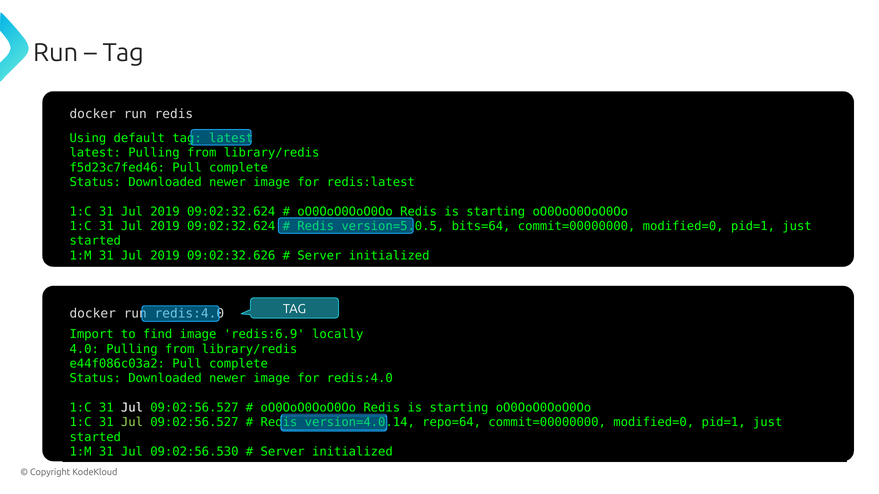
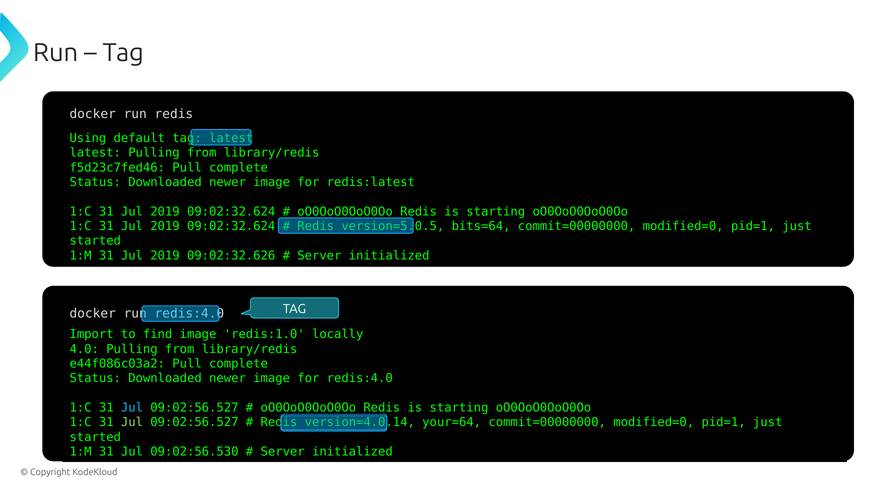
redis:6.9: redis:6.9 -> redis:1.0 (264, 335)
Jul colour: white -> light blue (132, 408)
repo=64: repo=64 -> your=64 (452, 423)
